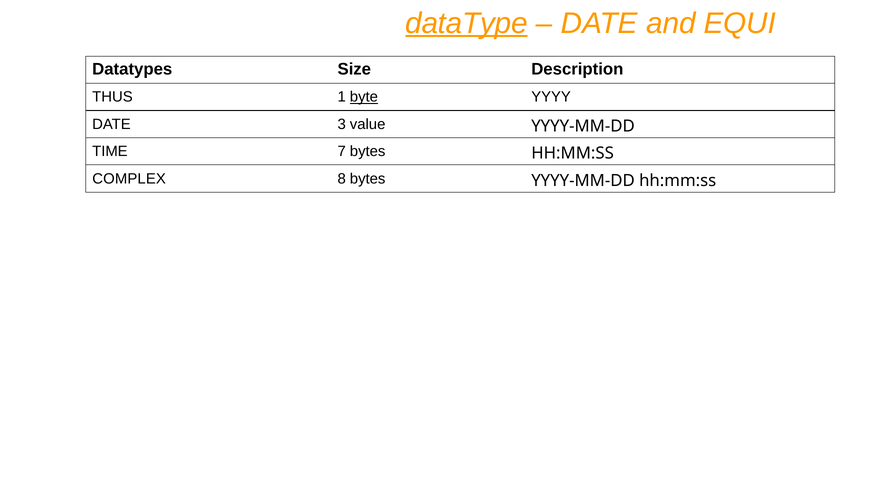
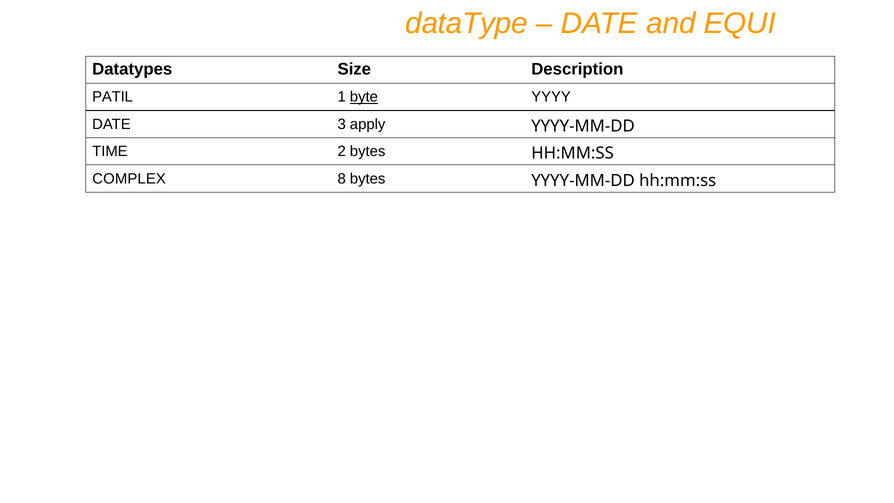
dataType underline: present -> none (466, 23)
THUS: THUS -> PATIL (113, 97)
value: value -> apply (368, 124)
7: 7 -> 2 (342, 151)
